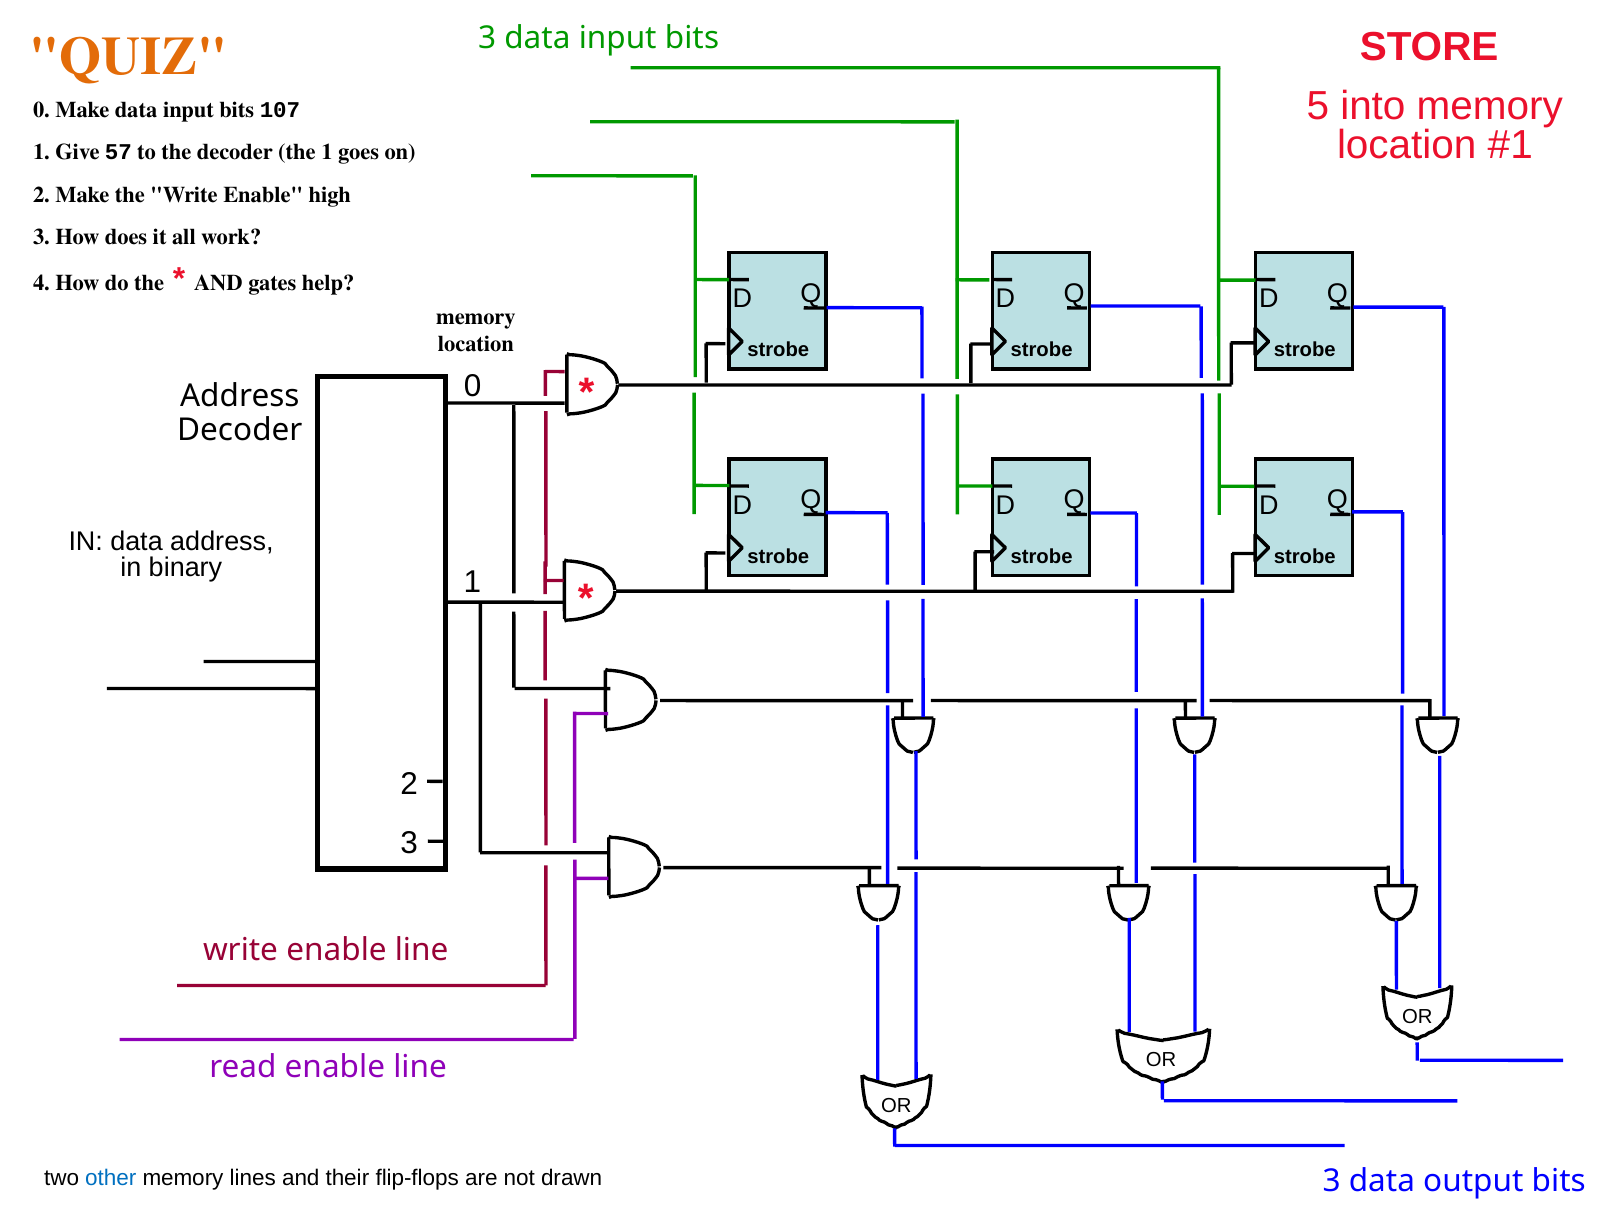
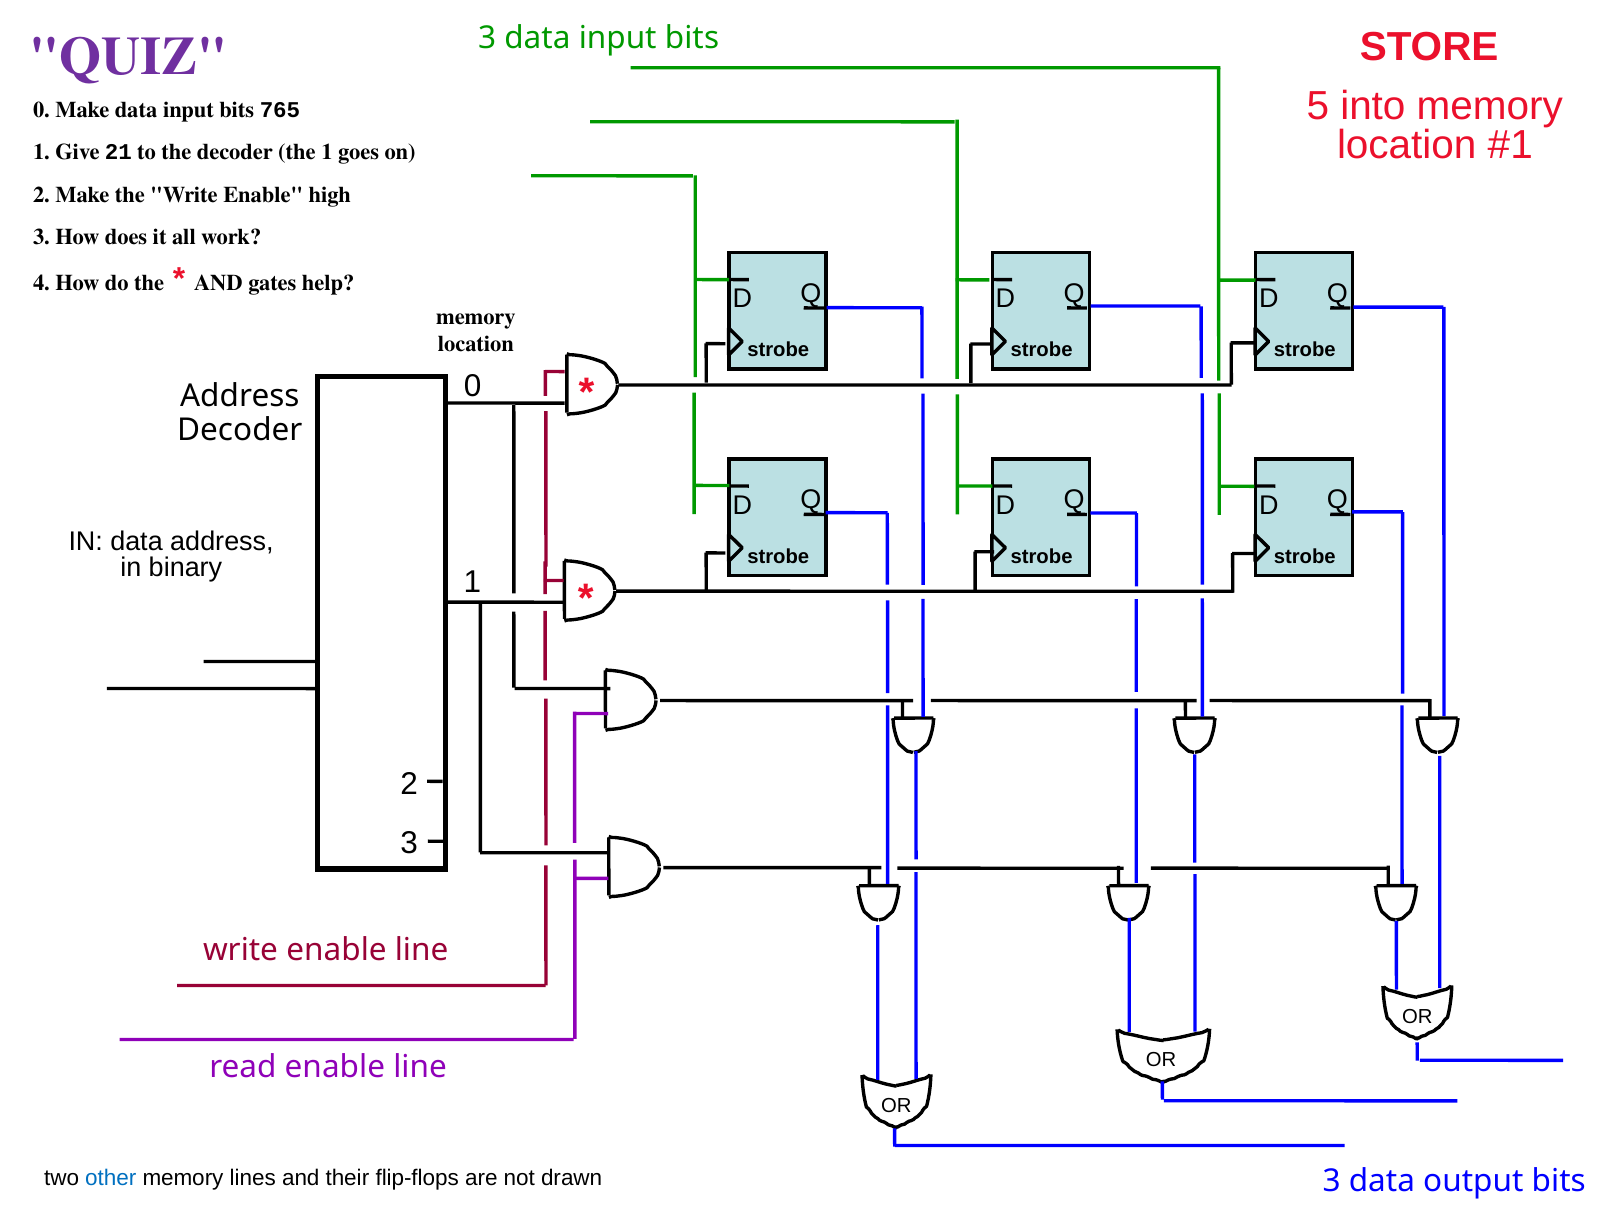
QUIZ colour: orange -> purple (128, 56)
107: 107 -> 765 (280, 110)
57: 57 -> 21 (118, 152)
